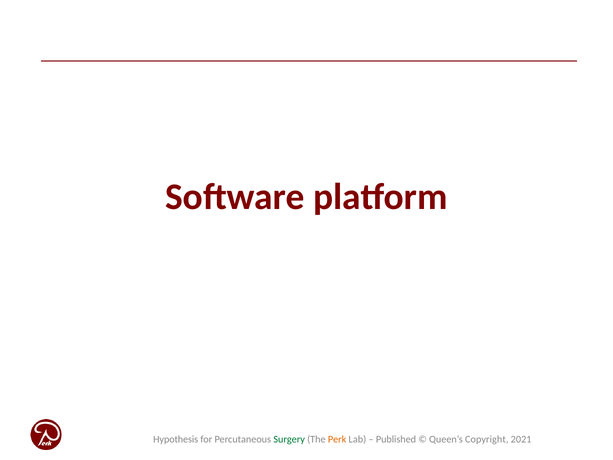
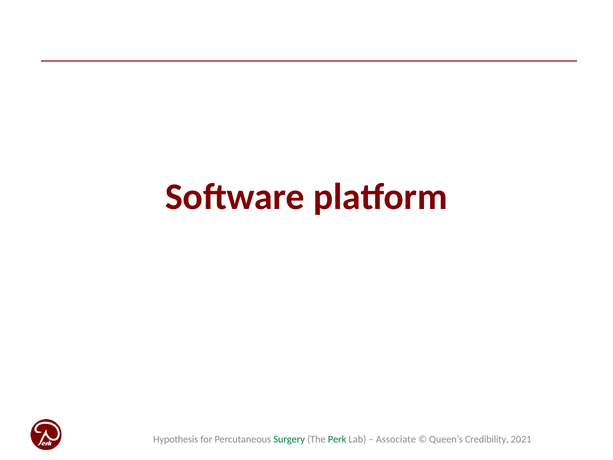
Perk colour: orange -> green (337, 439)
Published: Published -> Associate (396, 439)
Copyright: Copyright -> Credibility (487, 439)
